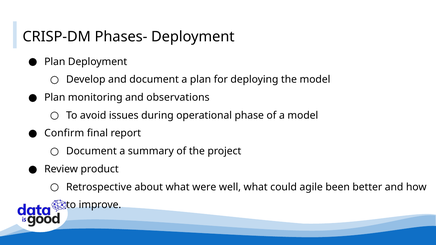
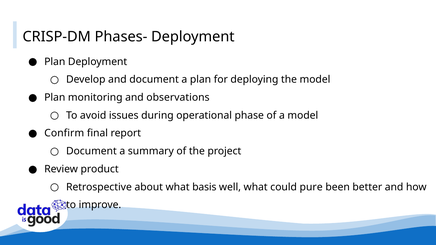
were: were -> basis (204, 187)
agile: agile -> pure (311, 187)
